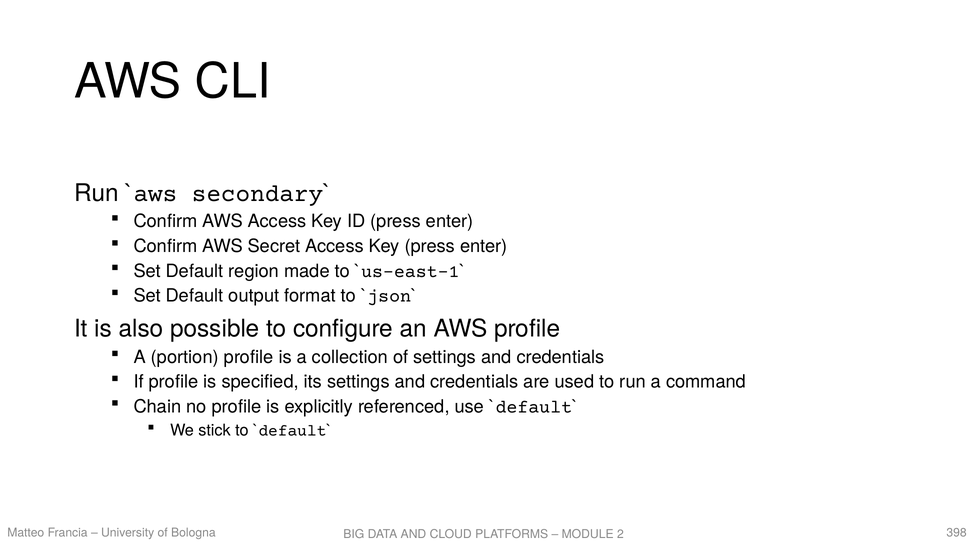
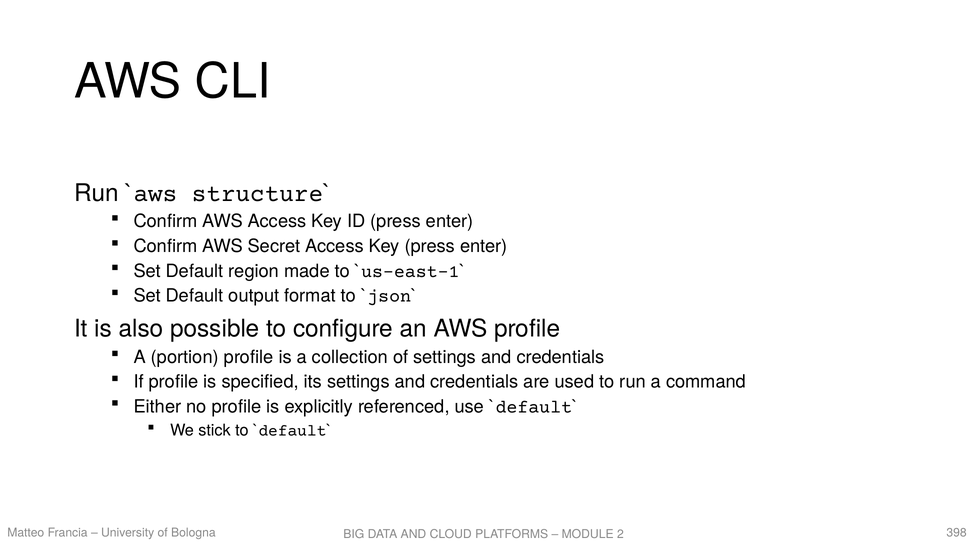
secondary: secondary -> structure (257, 193)
Chain: Chain -> Either (157, 407)
